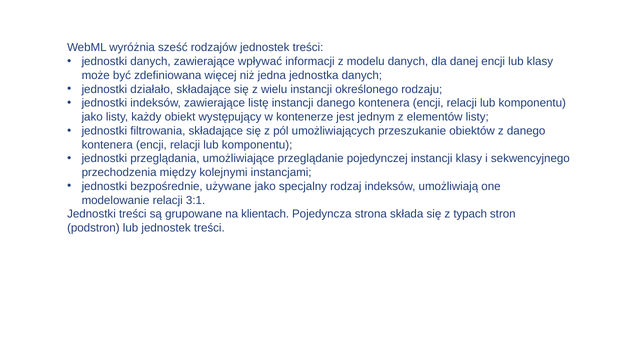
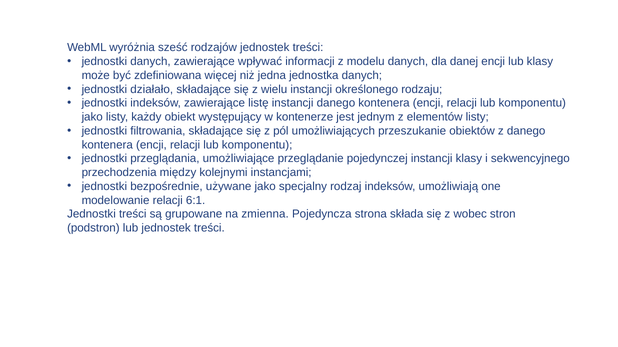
3:1: 3:1 -> 6:1 (196, 201)
klientach: klientach -> zmienna (265, 214)
typach: typach -> wobec (470, 214)
